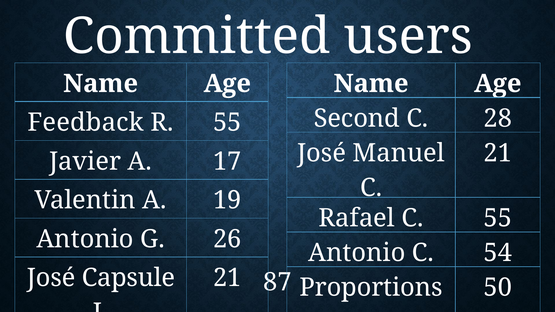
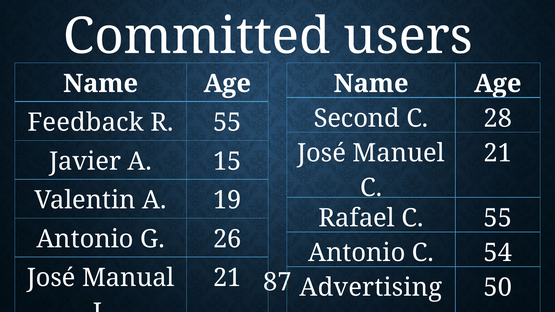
17: 17 -> 15 (227, 161)
Capsule: Capsule -> Manual (128, 278)
Proportions: Proportions -> Advertising (371, 288)
